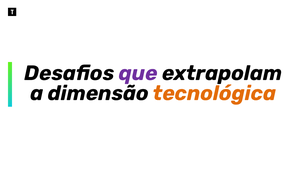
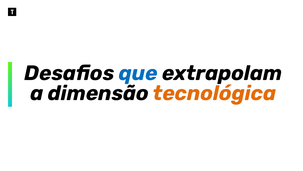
que colour: purple -> blue (138, 73)
